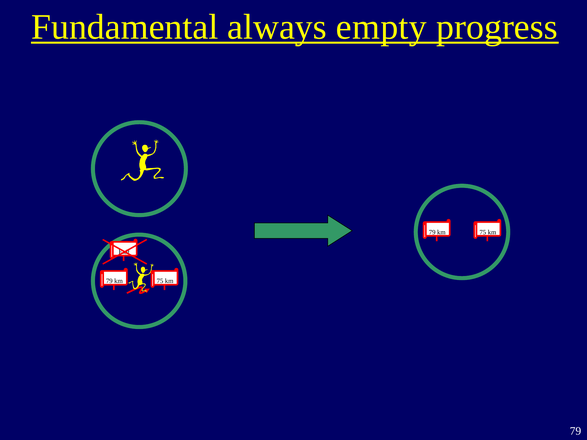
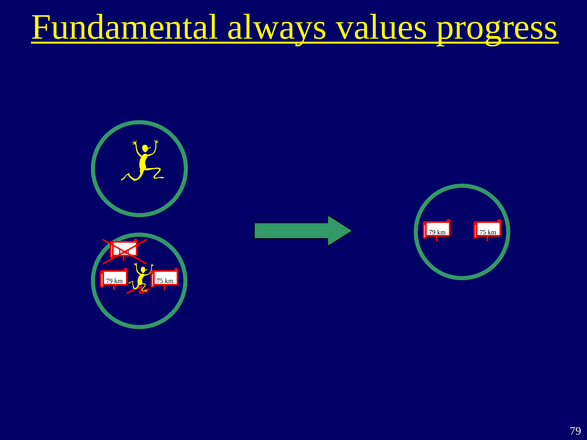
empty: empty -> values (382, 27)
